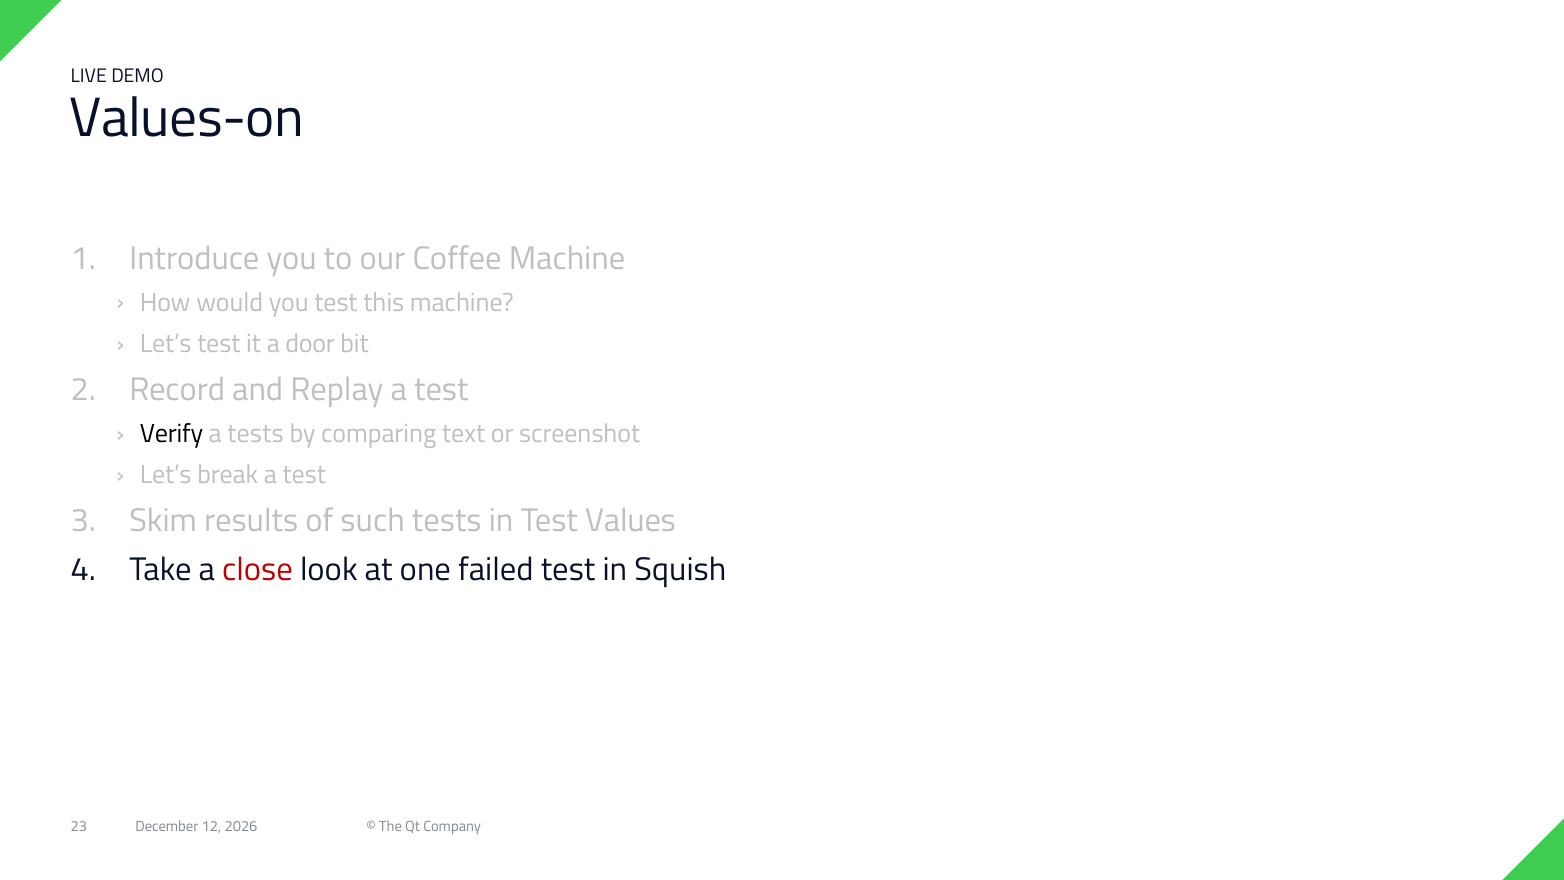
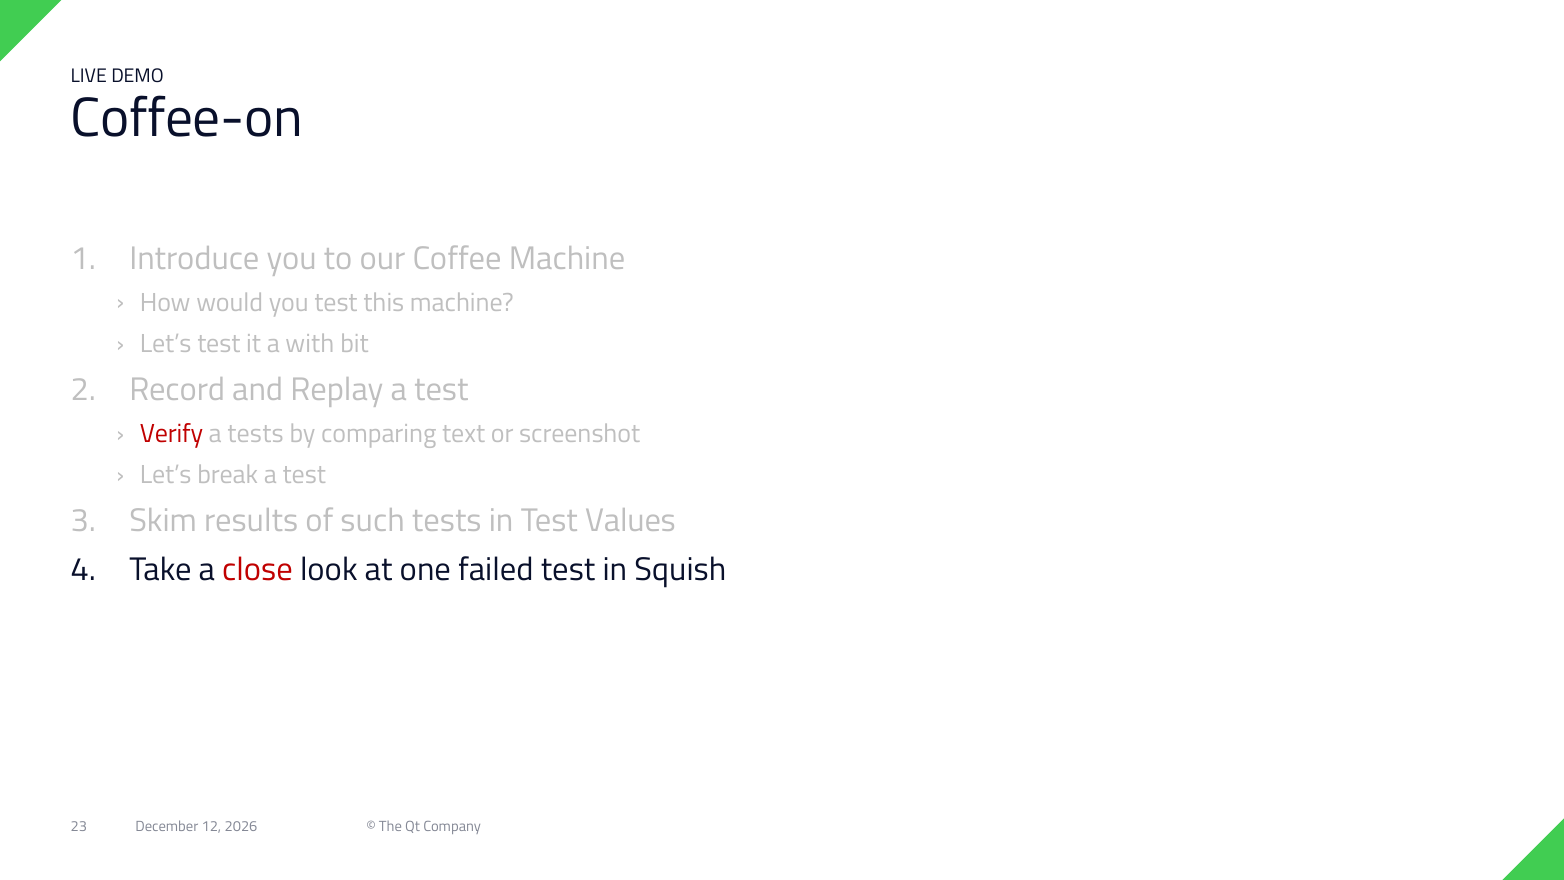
Values-on: Values-on -> Coffee-on (187, 118)
door: door -> with (310, 344)
Verify colour: black -> red (172, 434)
